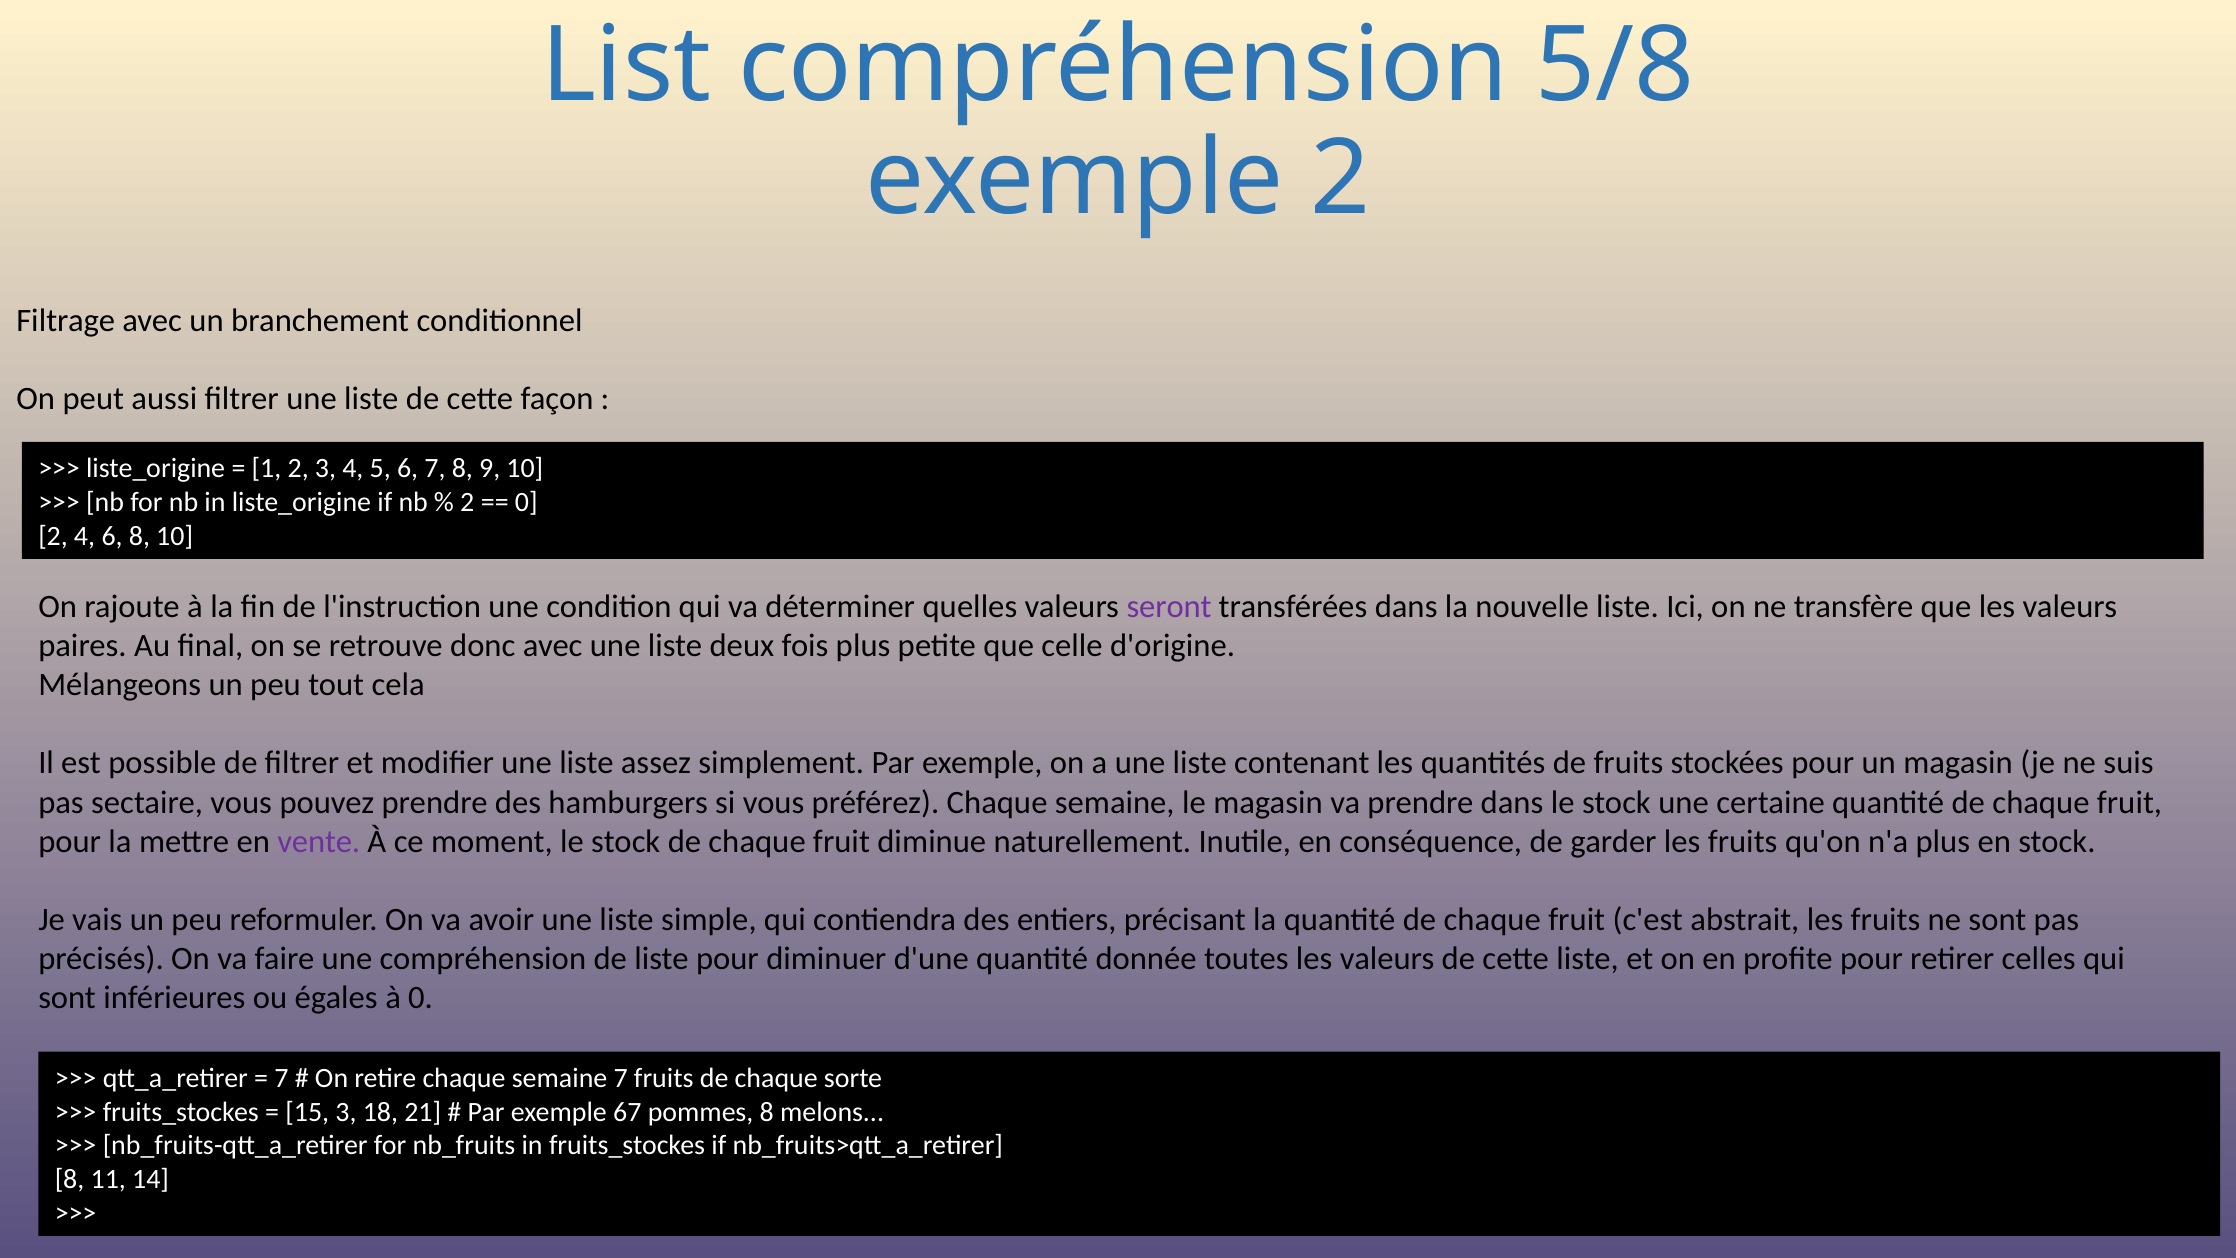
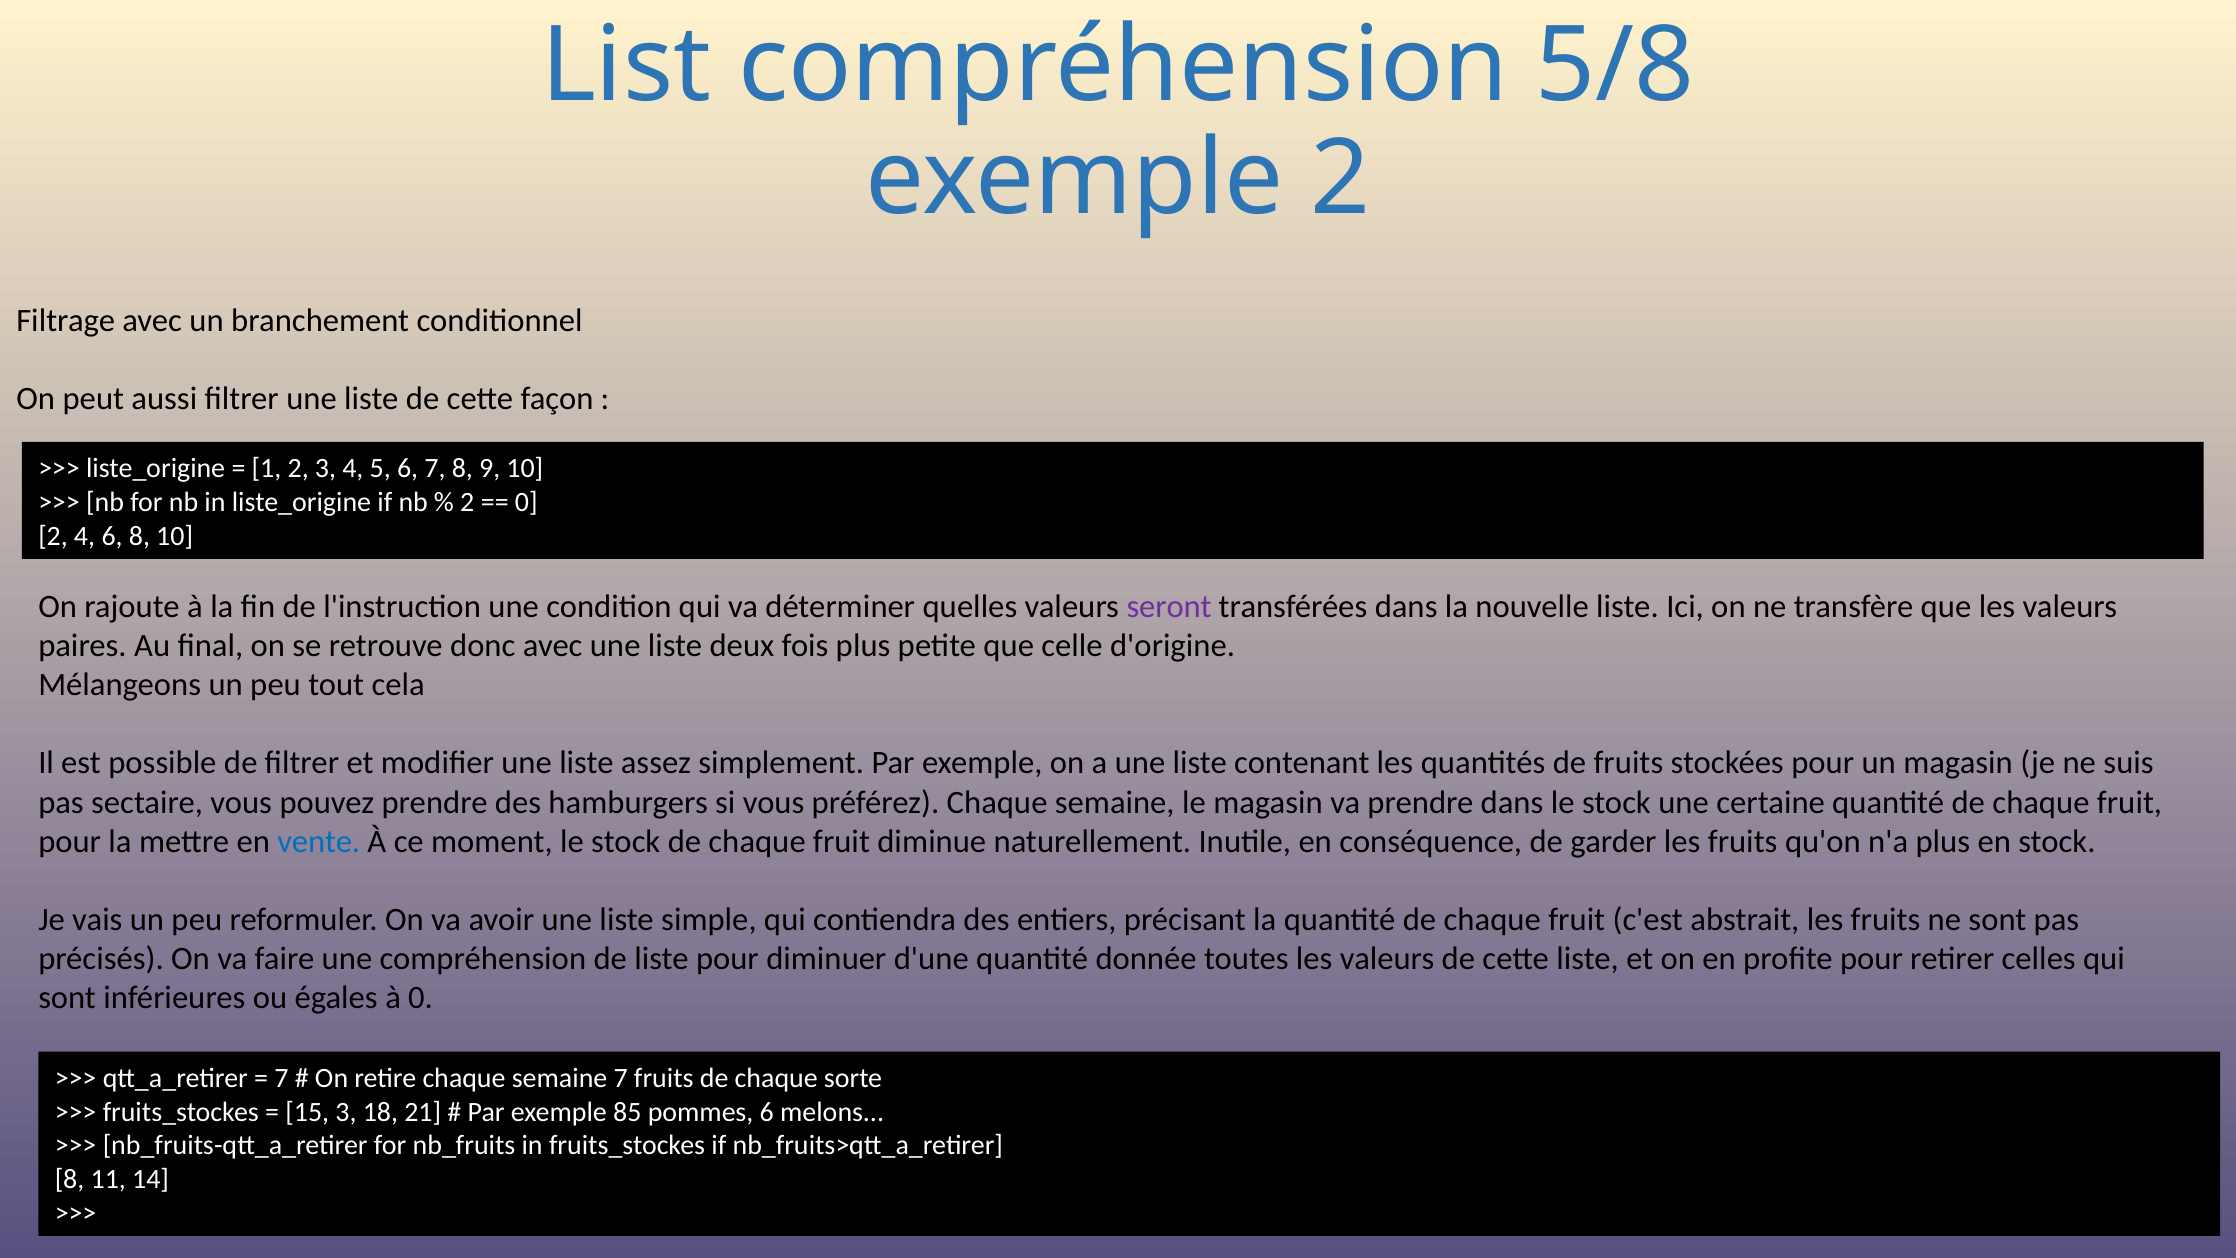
vente colour: purple -> blue (319, 841)
67: 67 -> 85 (627, 1112)
pommes 8: 8 -> 6 (767, 1112)
